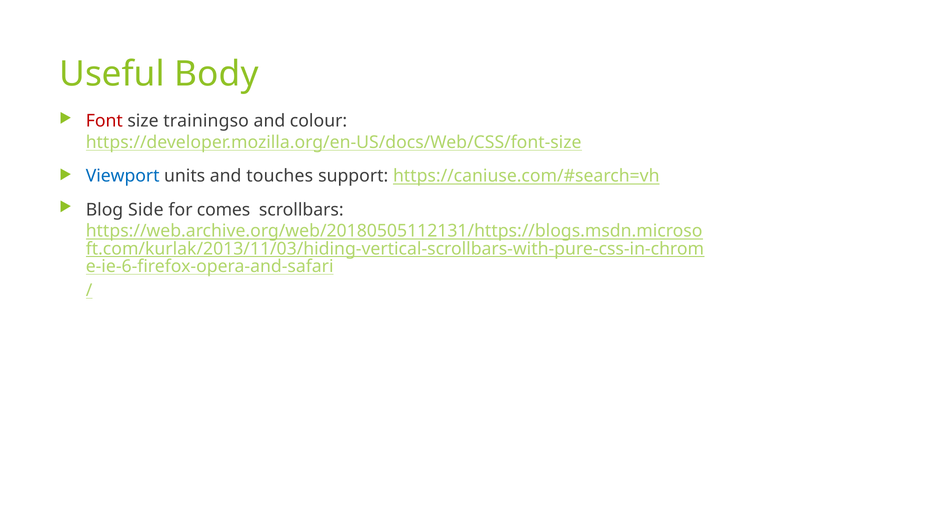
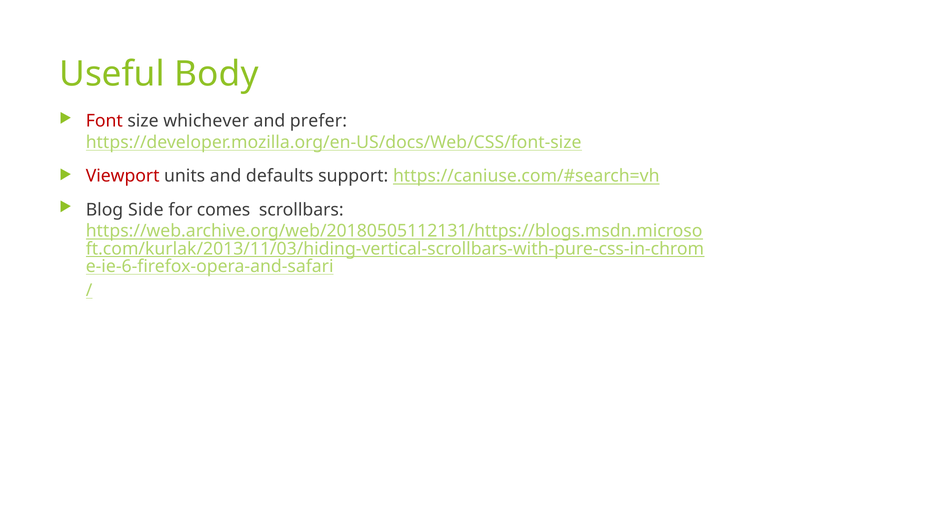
trainingso: trainingso -> whichever (206, 121)
colour: colour -> prefer (318, 121)
Viewport colour: blue -> red (123, 176)
touches: touches -> defaults (280, 176)
